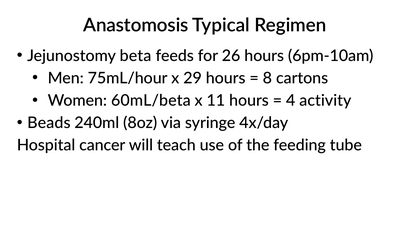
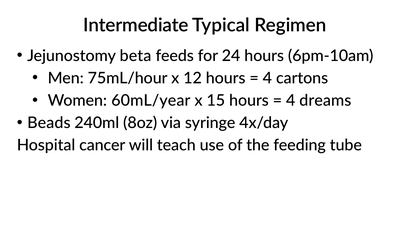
Anastomosis: Anastomosis -> Intermediate (136, 25)
26: 26 -> 24 (231, 56)
29: 29 -> 12 (193, 78)
8: 8 -> 4 (267, 78)
60mL/beta: 60mL/beta -> 60mL/year (151, 101)
11: 11 -> 15 (216, 101)
activity: activity -> dreams (325, 101)
